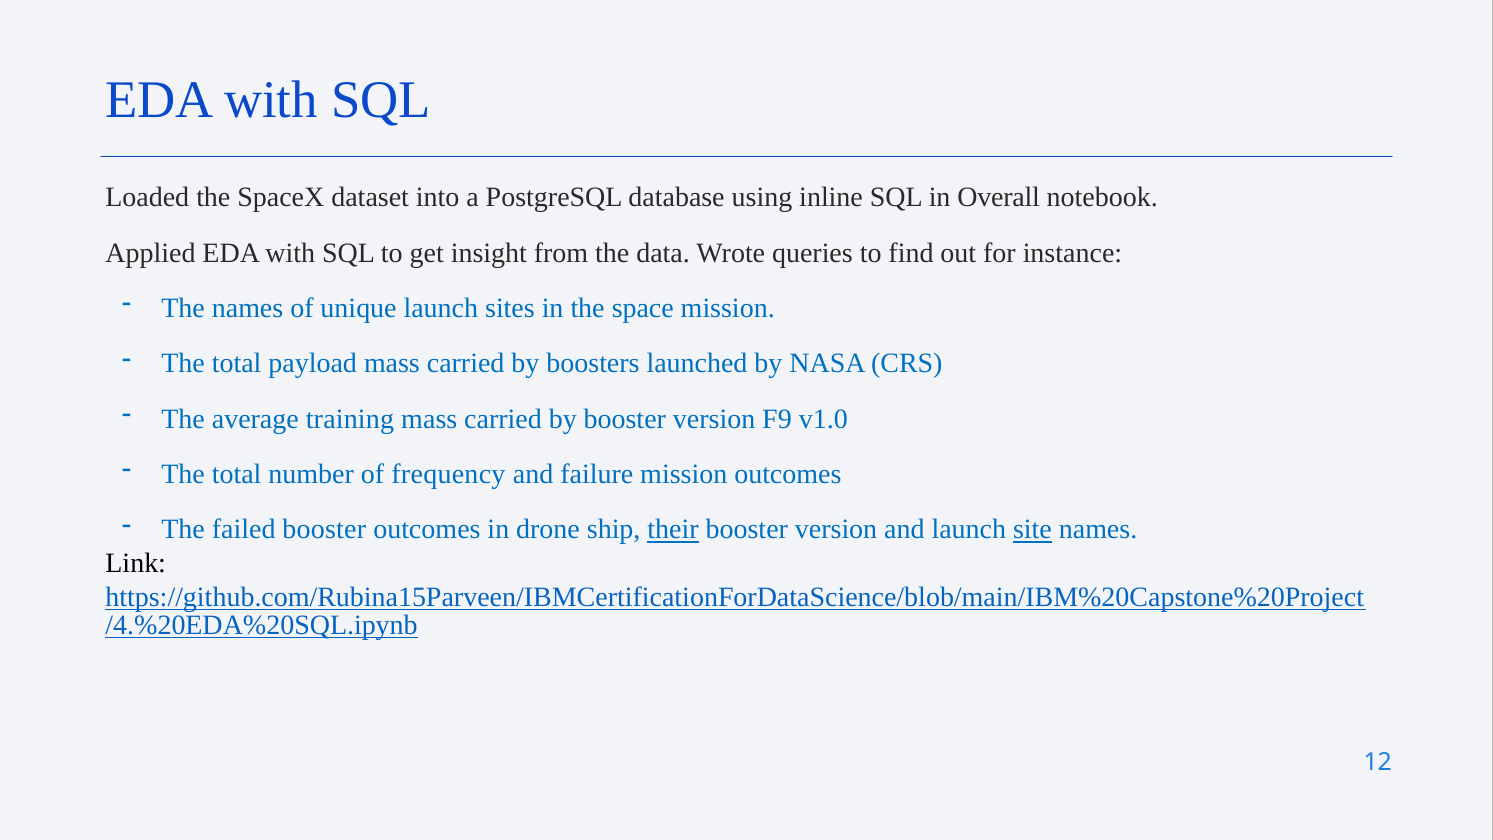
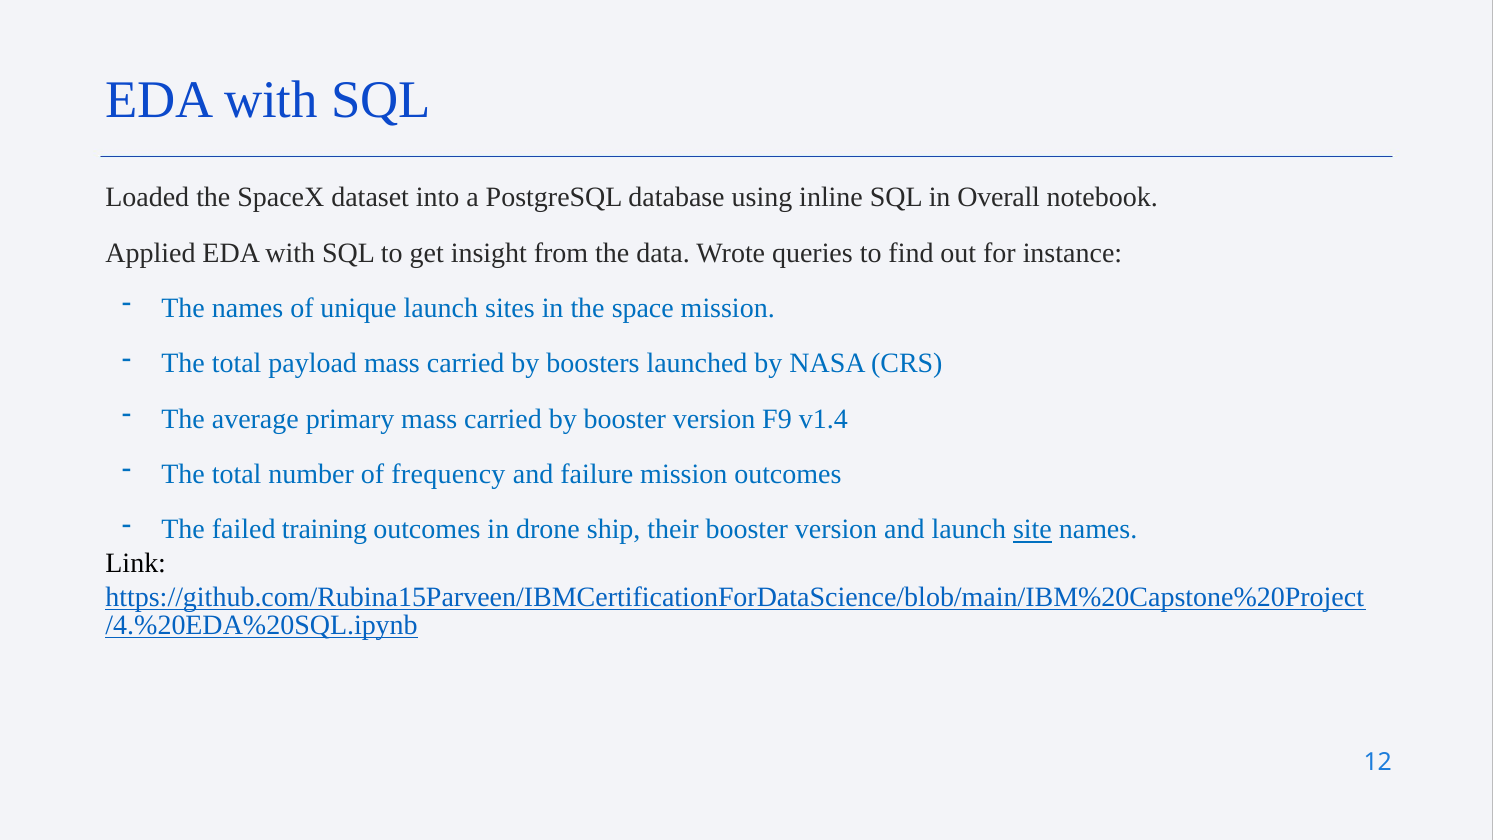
training: training -> primary (350, 419)
v1.0: v1.0 -> v1.4 (823, 419)
failed booster: booster -> training (325, 530)
their underline: present -> none (673, 530)
